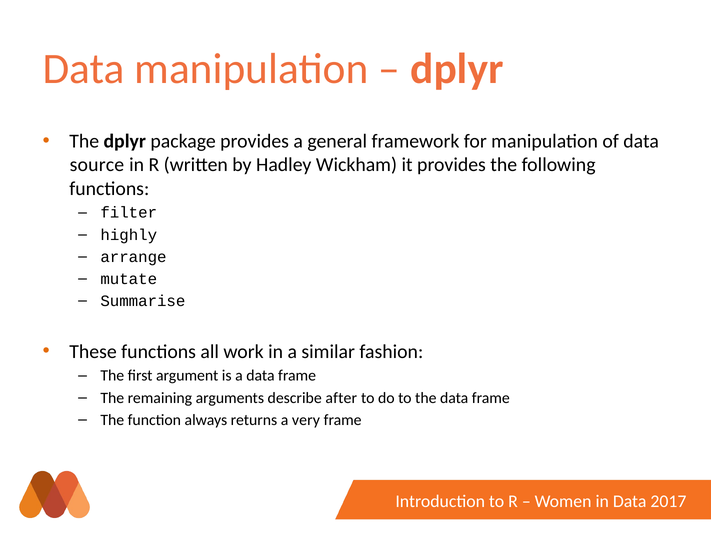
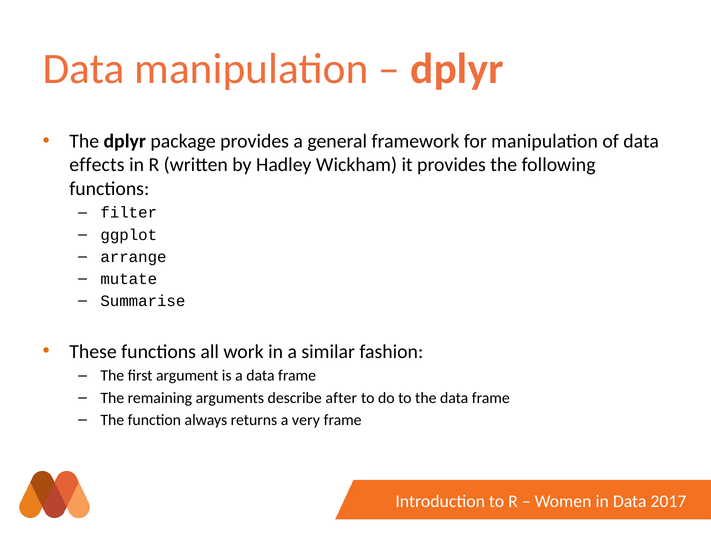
source: source -> effects (97, 165)
highly: highly -> ggplot (129, 235)
